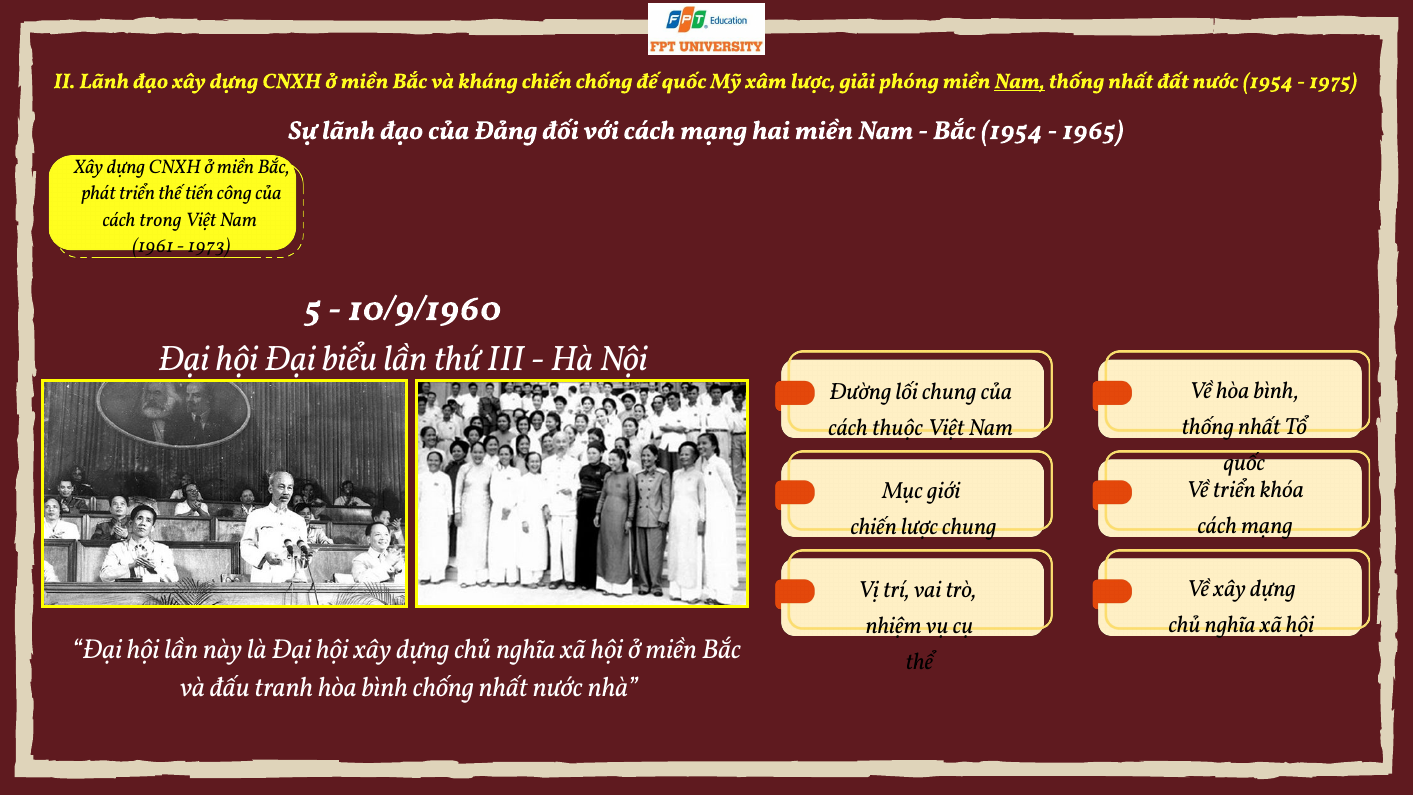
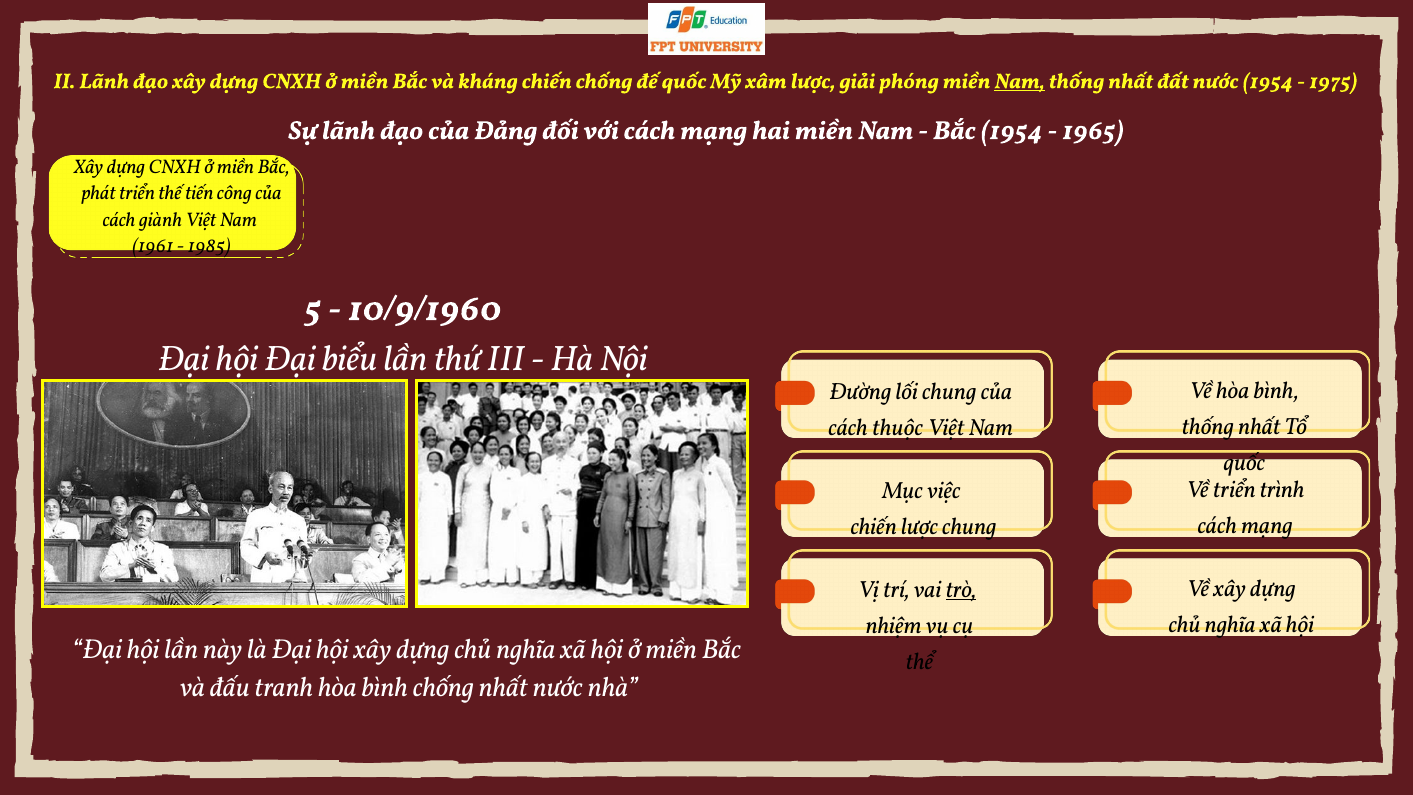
trong: trong -> giành (161, 220)
1973: 1973 -> 1985 (209, 246)
khóa: khóa -> trình (1282, 490)
giới: giới -> việc (944, 490)
trò underline: none -> present (961, 589)
